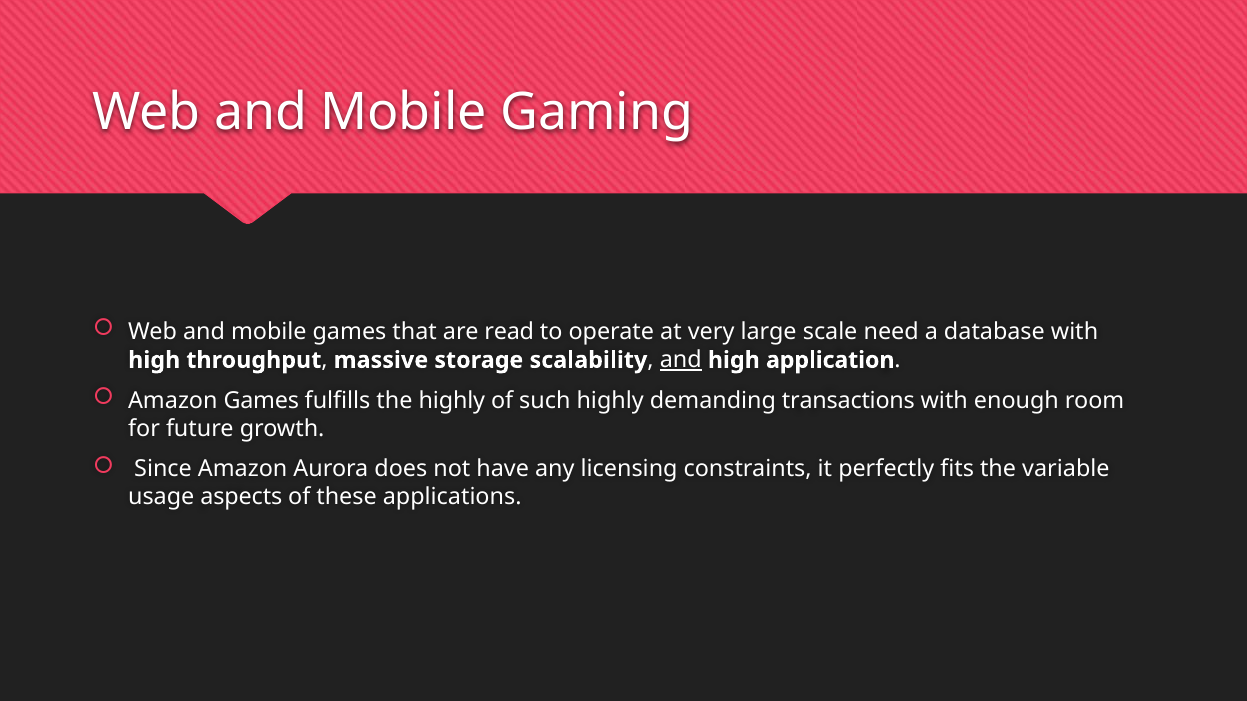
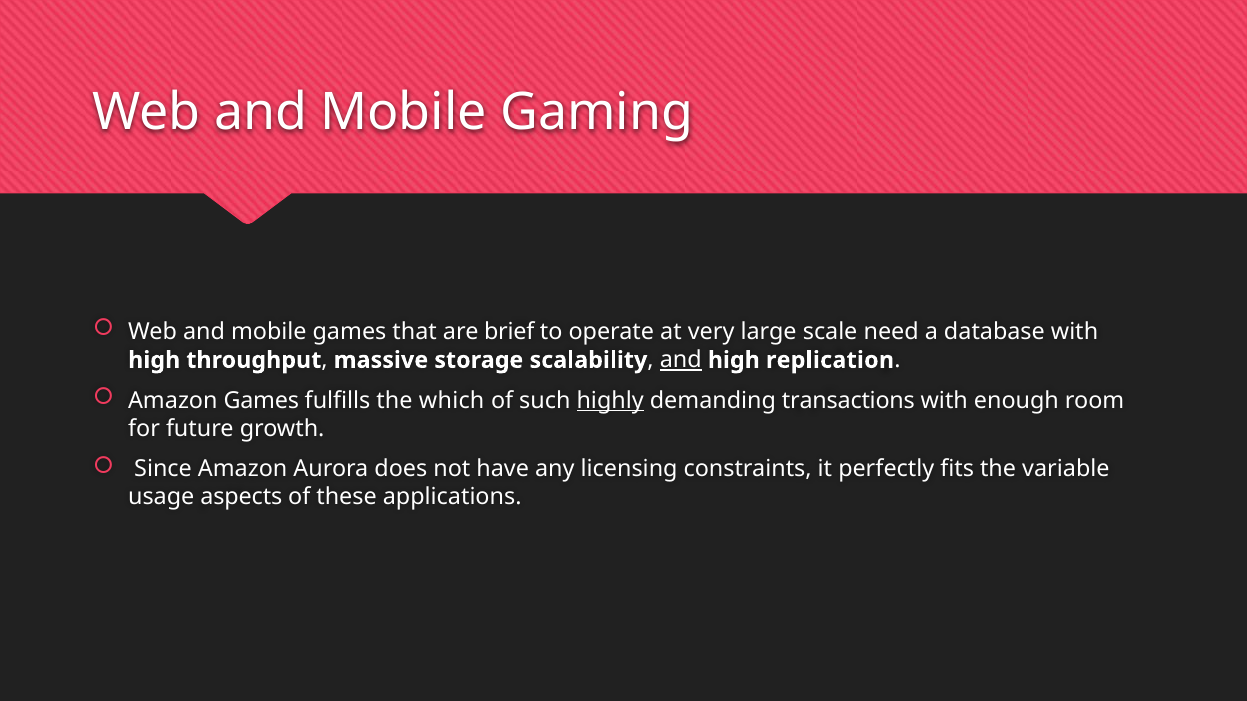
read: read -> brief (509, 332)
application: application -> replication (830, 360)
the highly: highly -> which (452, 401)
highly underline: none -> present (610, 401)
